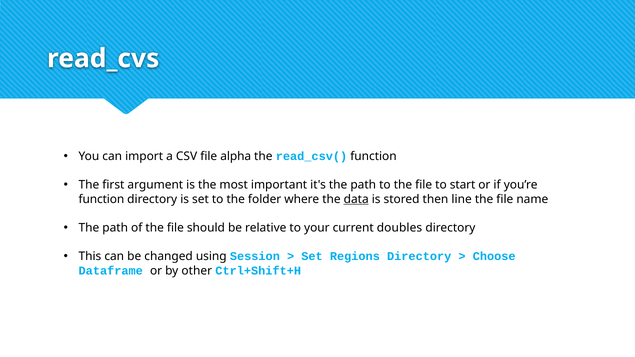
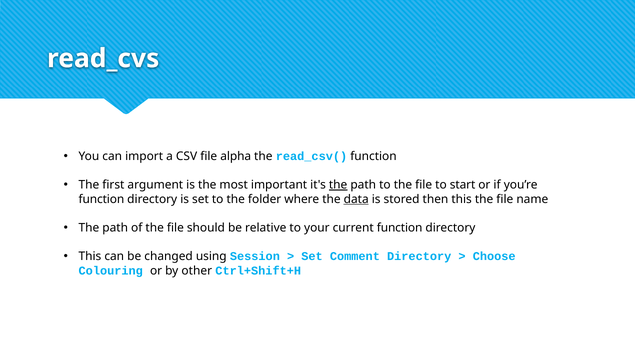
the underline: none -> present (338, 185)
then line: line -> this (462, 199)
current doubles: doubles -> function (400, 228)
Regions: Regions -> Comment (355, 256)
Dataframe: Dataframe -> Colouring (111, 271)
